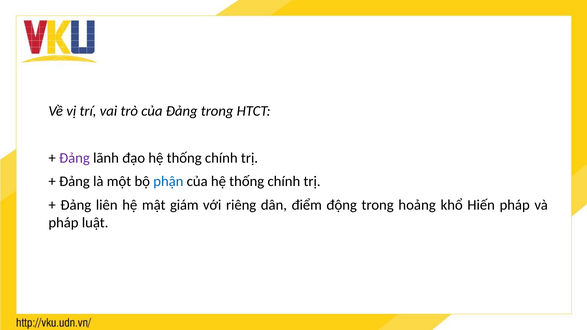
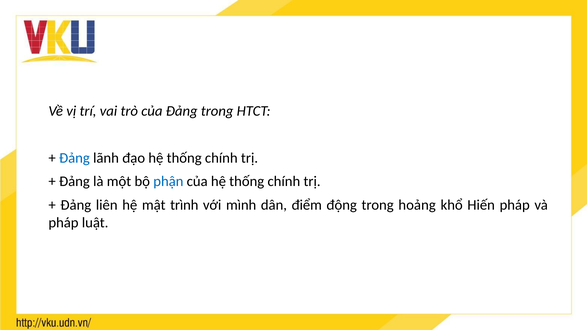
Đảng colour: purple -> blue (74, 158)
giám: giám -> trình (184, 205)
riêng: riêng -> mình (241, 205)
